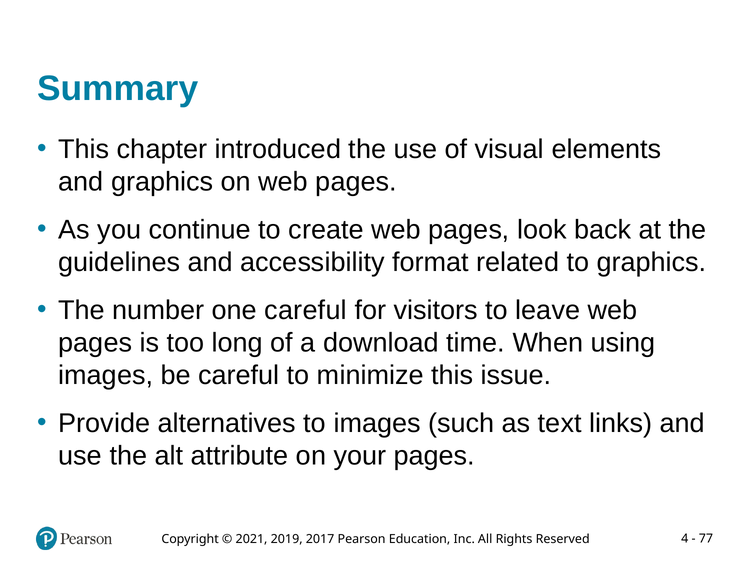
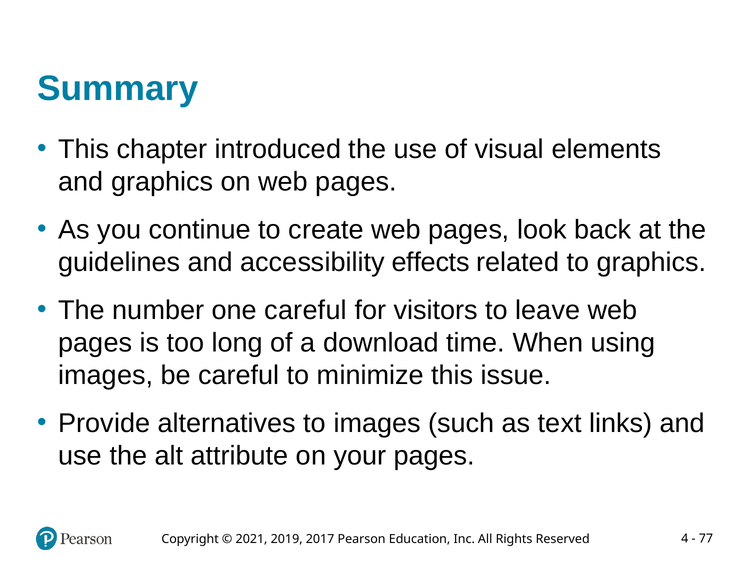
format: format -> effects (431, 262)
